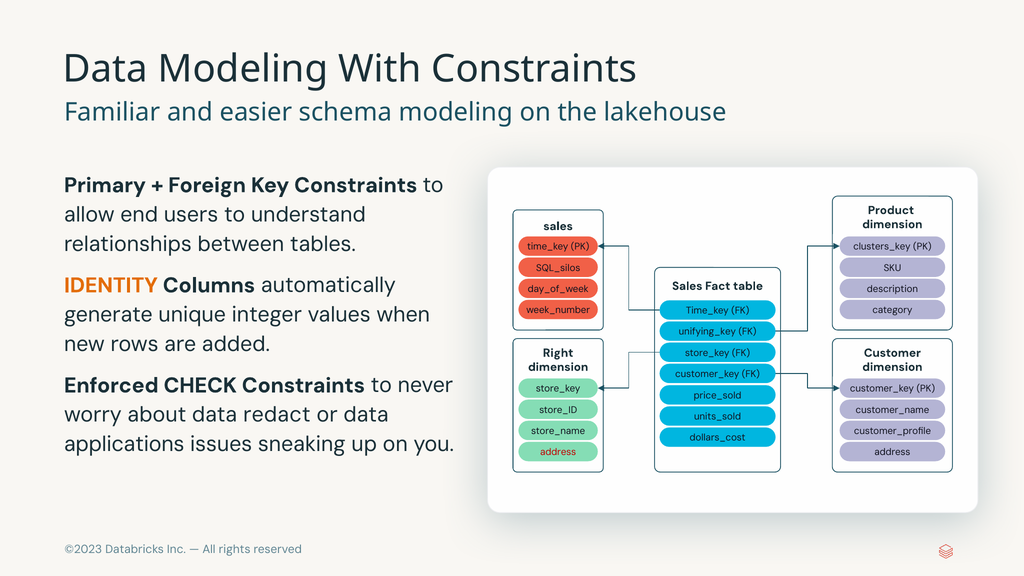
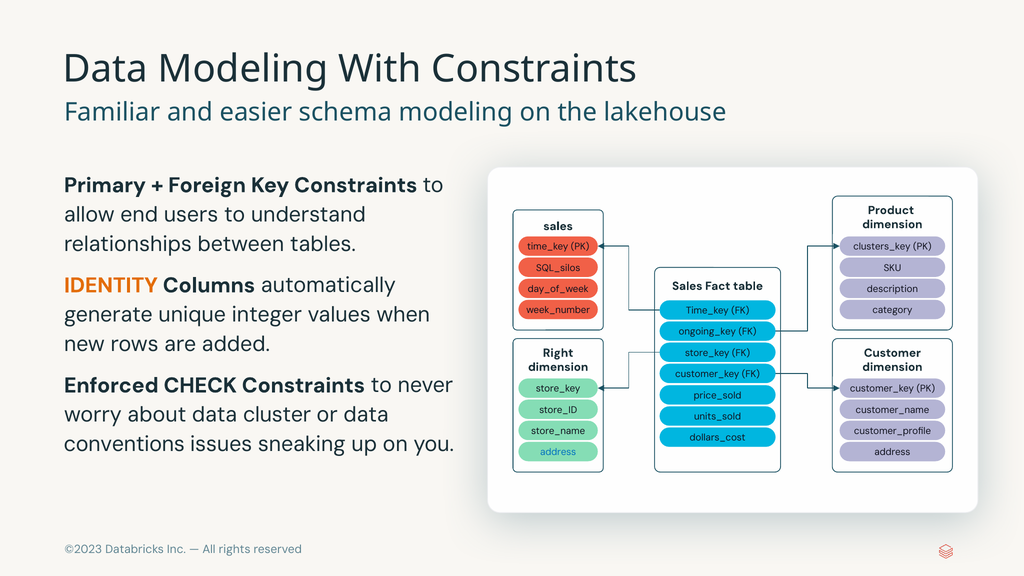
unifying_key: unifying_key -> ongoing_key (707, 332)
redact: redact -> cluster (277, 415)
applications: applications -> conventions (124, 444)
address colour: red -> blue (558, 452)
